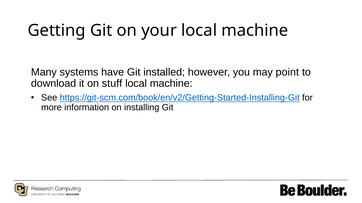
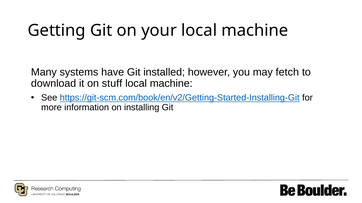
point: point -> fetch (287, 72)
